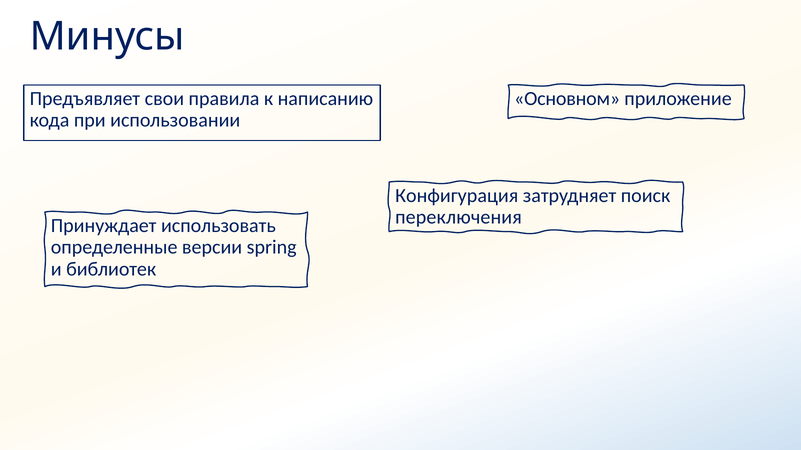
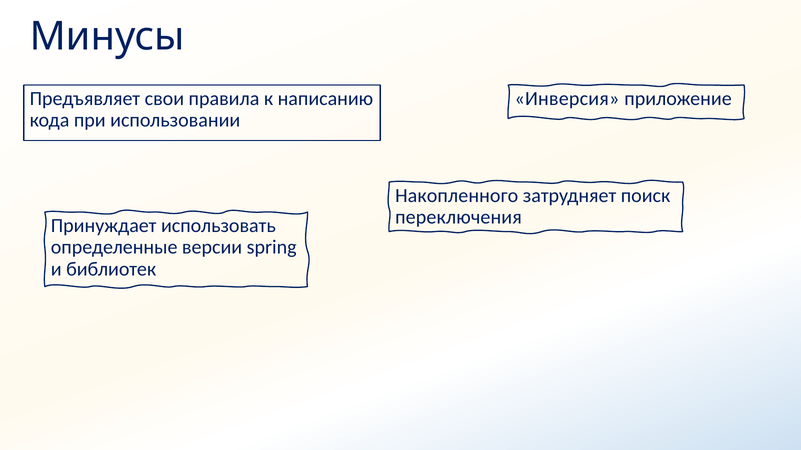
Основном: Основном -> Инверсия (567, 99)
Конфигурация: Конфигурация -> Накопленного (457, 196)
